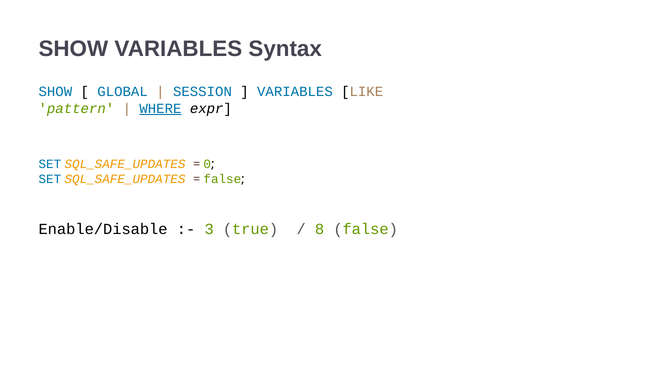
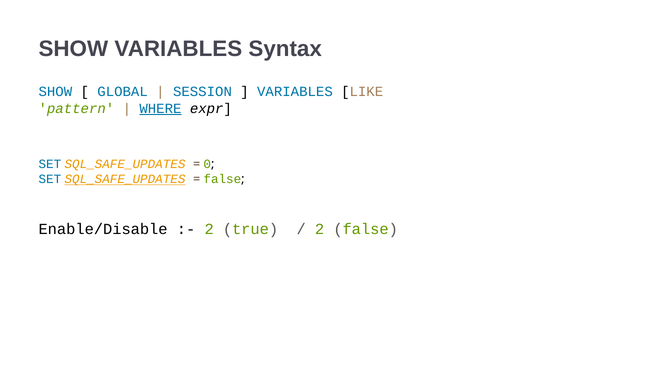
SQL_SAFE_UPDATES underline: none -> present (125, 179)
3: 3 -> 2 (209, 229)
8: 8 -> 2 (320, 229)
